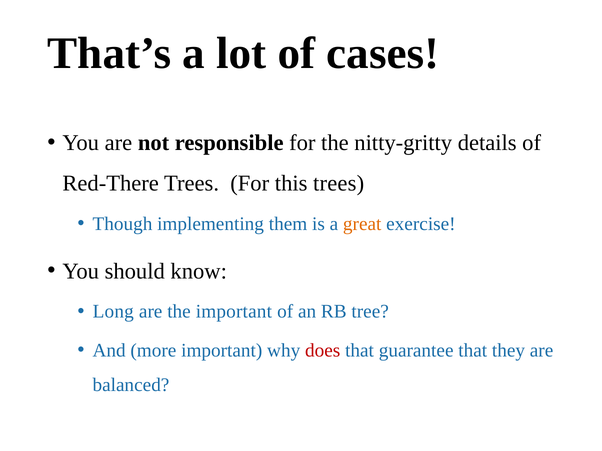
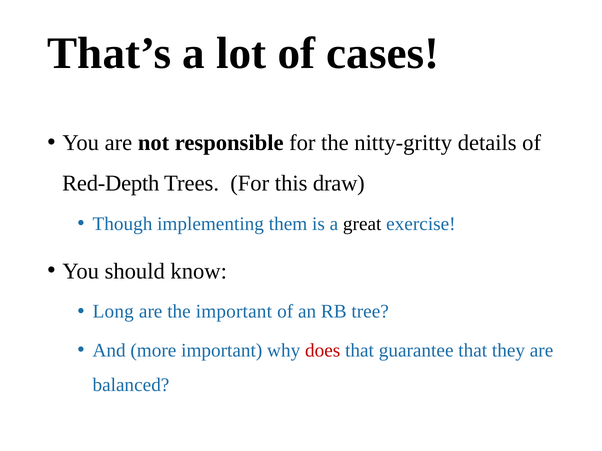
Red-There: Red-There -> Red-Depth (111, 184)
this trees: trees -> draw (339, 184)
great colour: orange -> black (362, 224)
